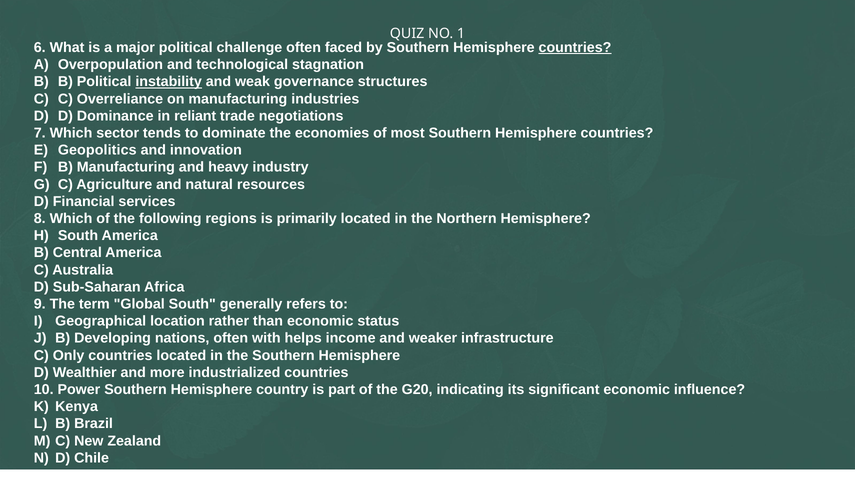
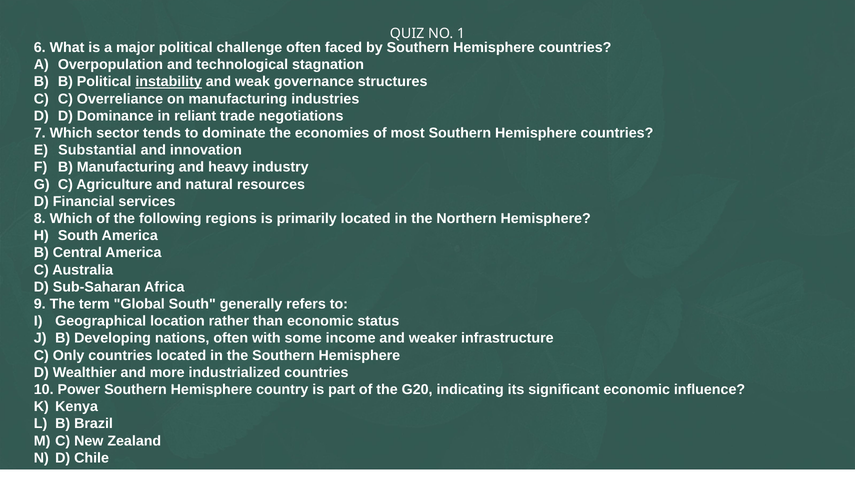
countries underline: present -> none (575, 48)
Geopolitics: Geopolitics -> Substantial (97, 150)
helps: helps -> some (303, 338)
